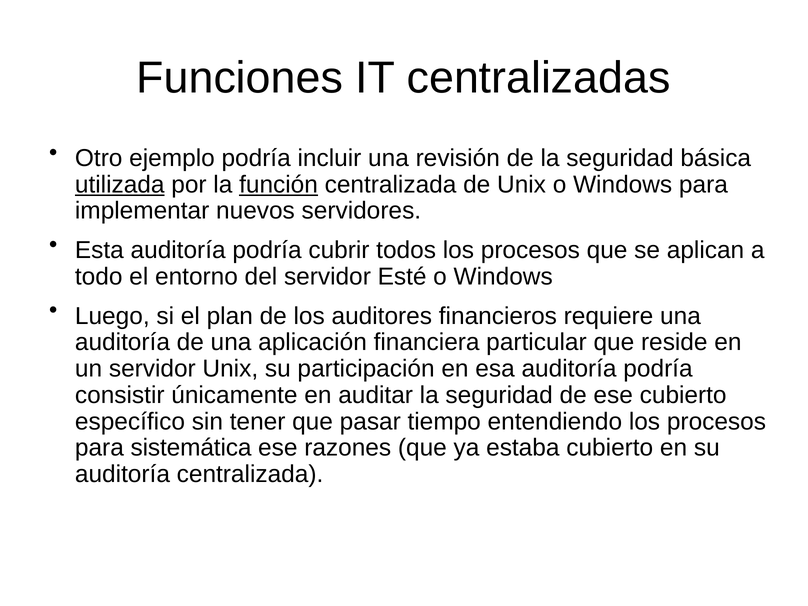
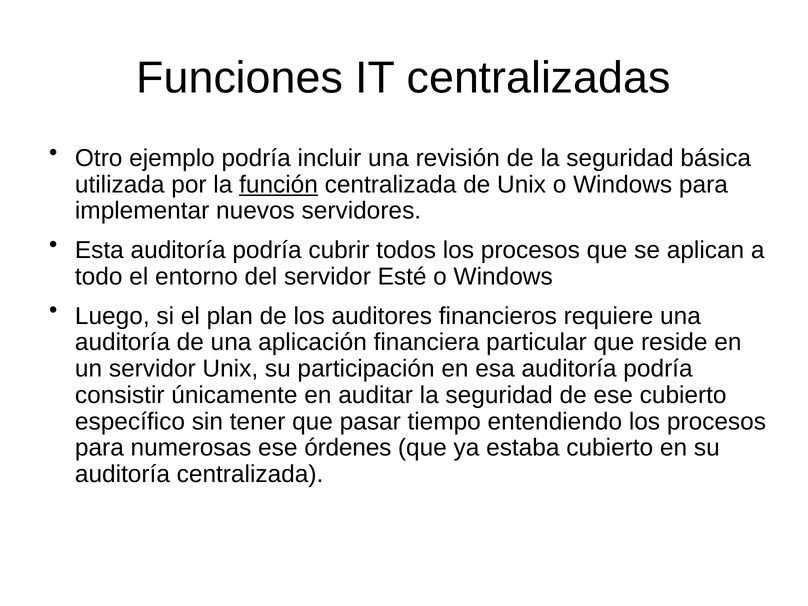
utilizada underline: present -> none (120, 185)
sistemática: sistemática -> numerosas (191, 448)
razones: razones -> órdenes (348, 448)
